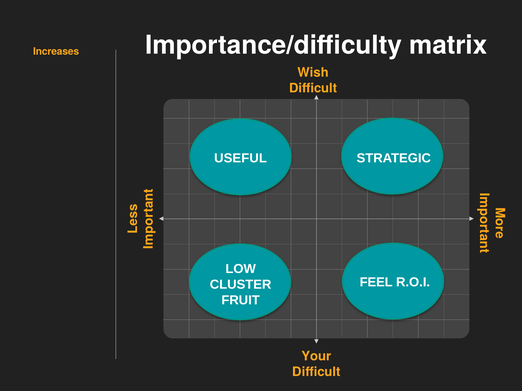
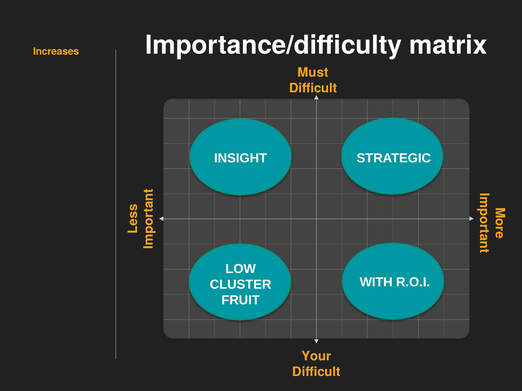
Wish: Wish -> Must (313, 73)
USEFUL: USEFUL -> INSIGHT (241, 158)
FEEL: FEEL -> WITH (376, 283)
